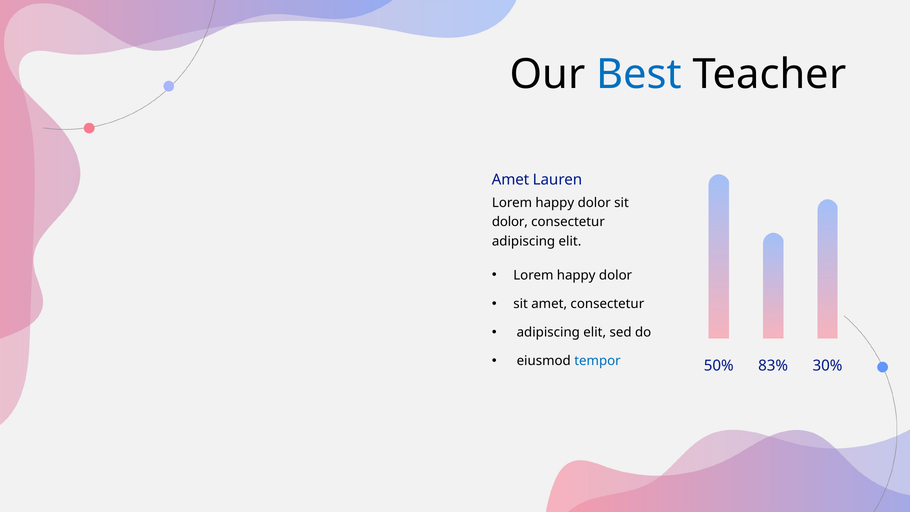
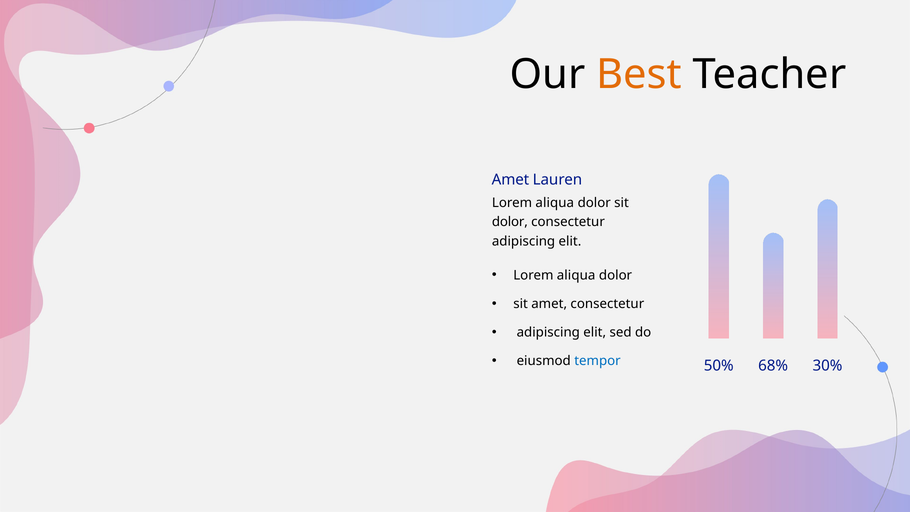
Best colour: blue -> orange (639, 74)
happy: happy -> aliqua (555, 203)
happy: happy -> aliqua (576, 275)
83%: 83% -> 68% (773, 366)
